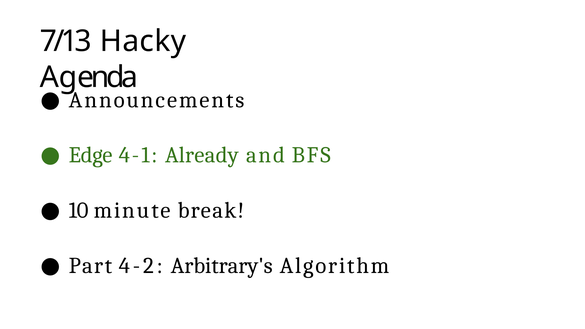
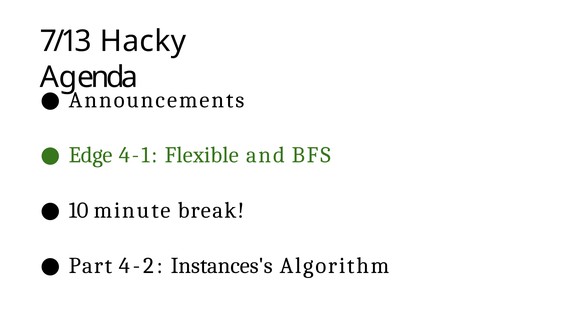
Already: Already -> Flexible (202, 155)
Arbitrary's: Arbitrary's -> Instances's (222, 266)
